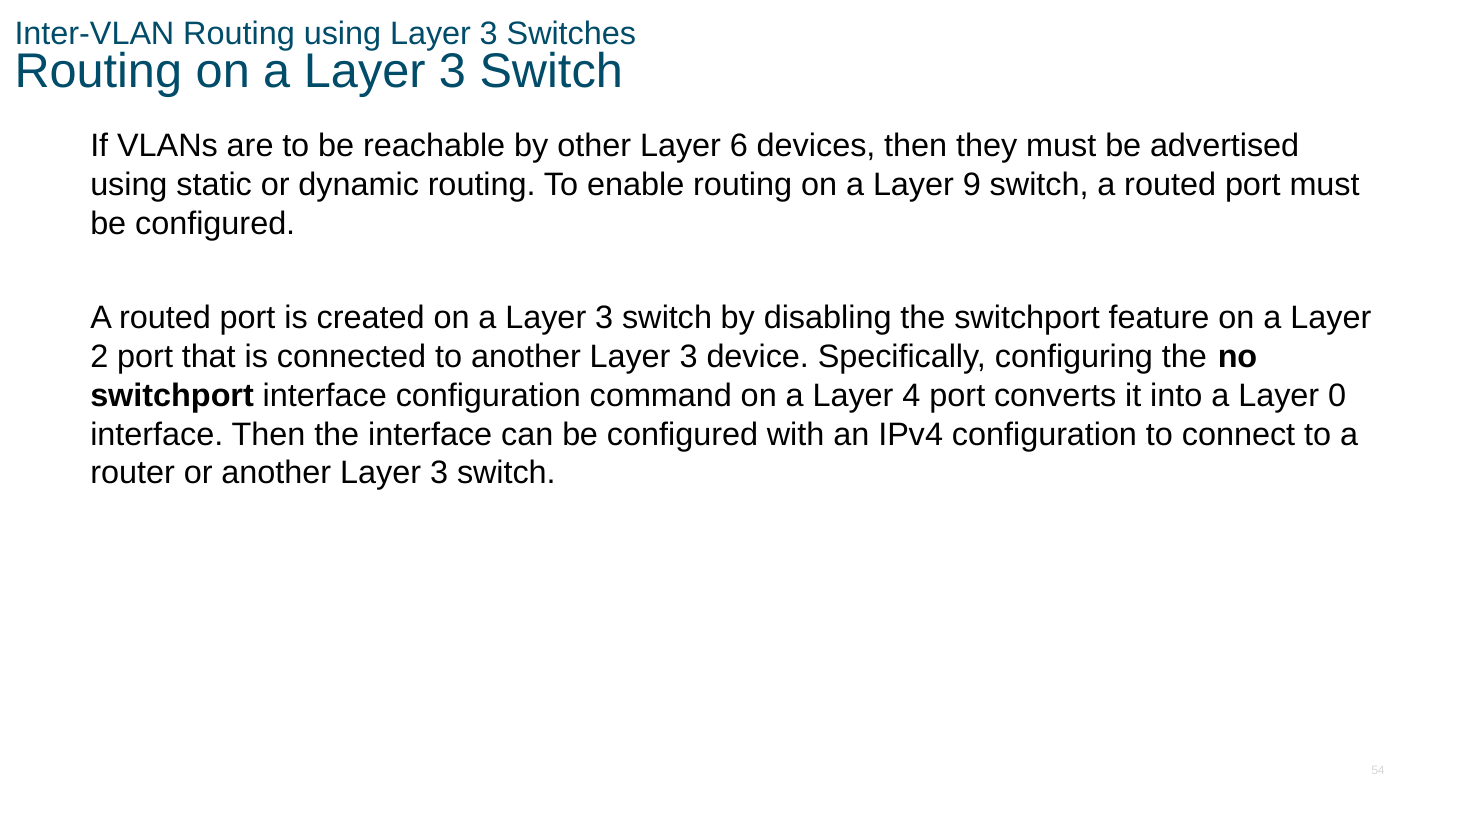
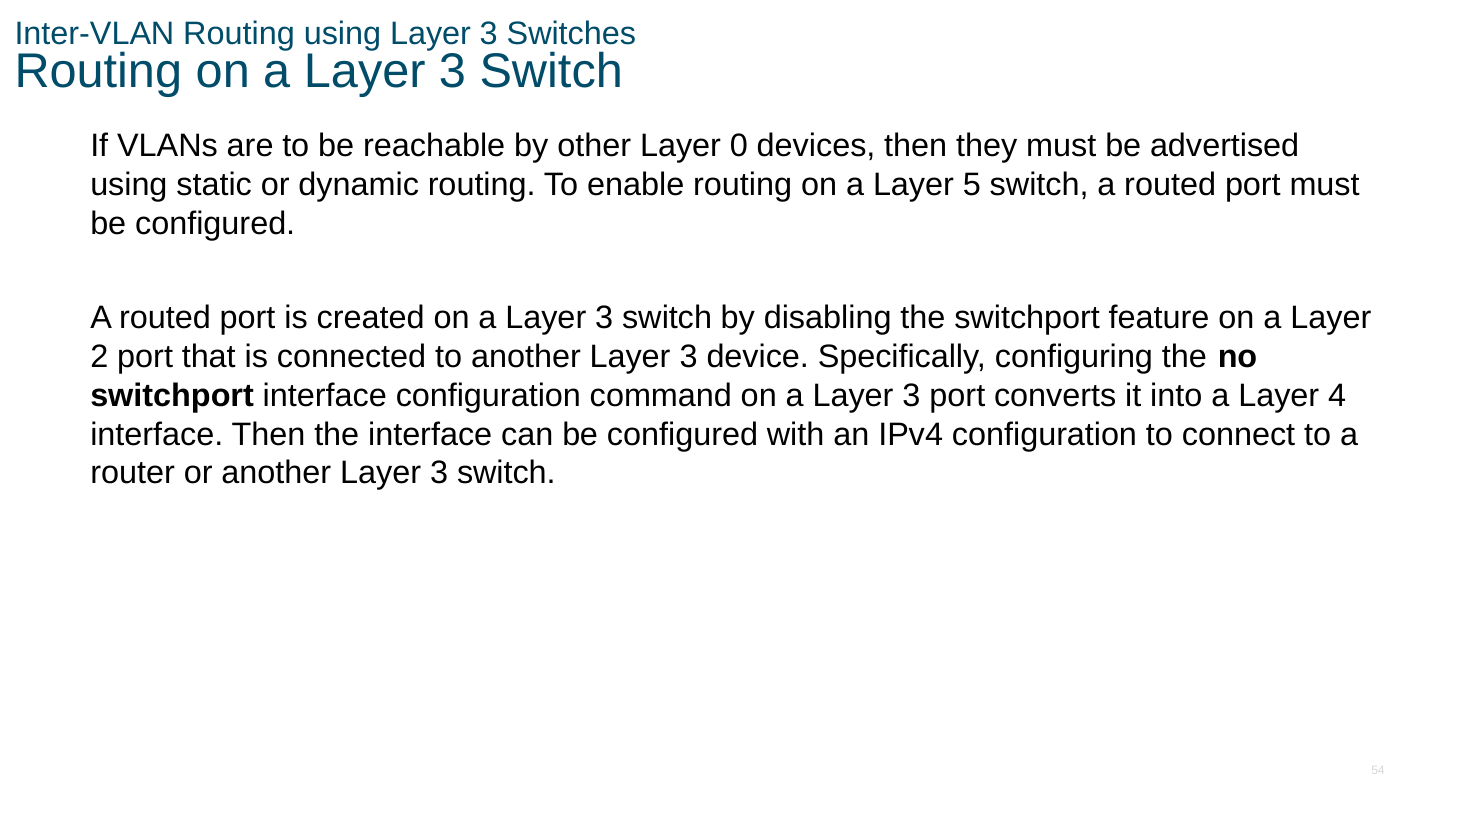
6: 6 -> 0 (739, 146)
9: 9 -> 5 (972, 185)
4: 4 -> 3 (911, 396)
0: 0 -> 4 (1337, 396)
